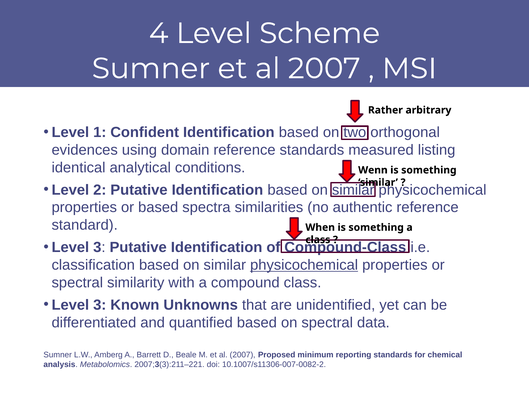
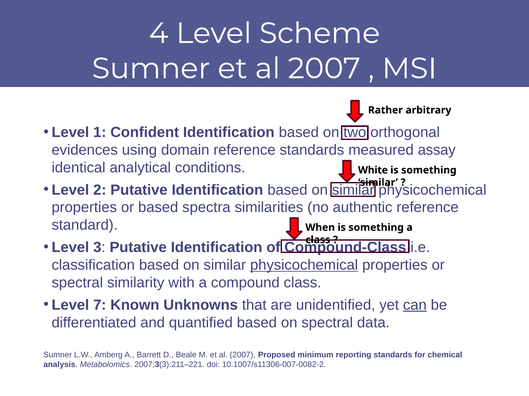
listing: listing -> assay (437, 150)
Wenn: Wenn -> White (373, 170)
3: 3 -> 7 (100, 305)
can underline: none -> present (415, 305)
